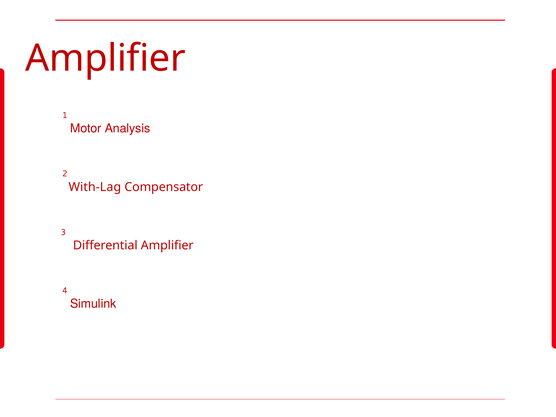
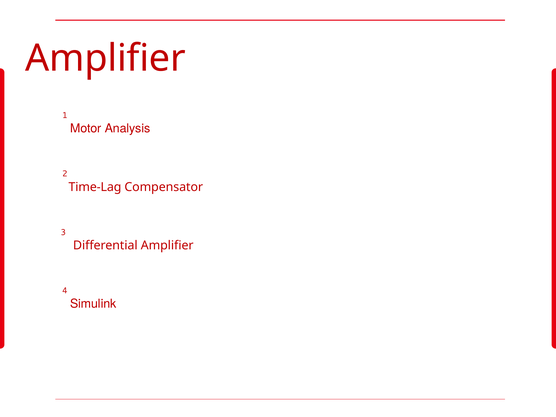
With-Lag: With-Lag -> Time-Lag (95, 187)
